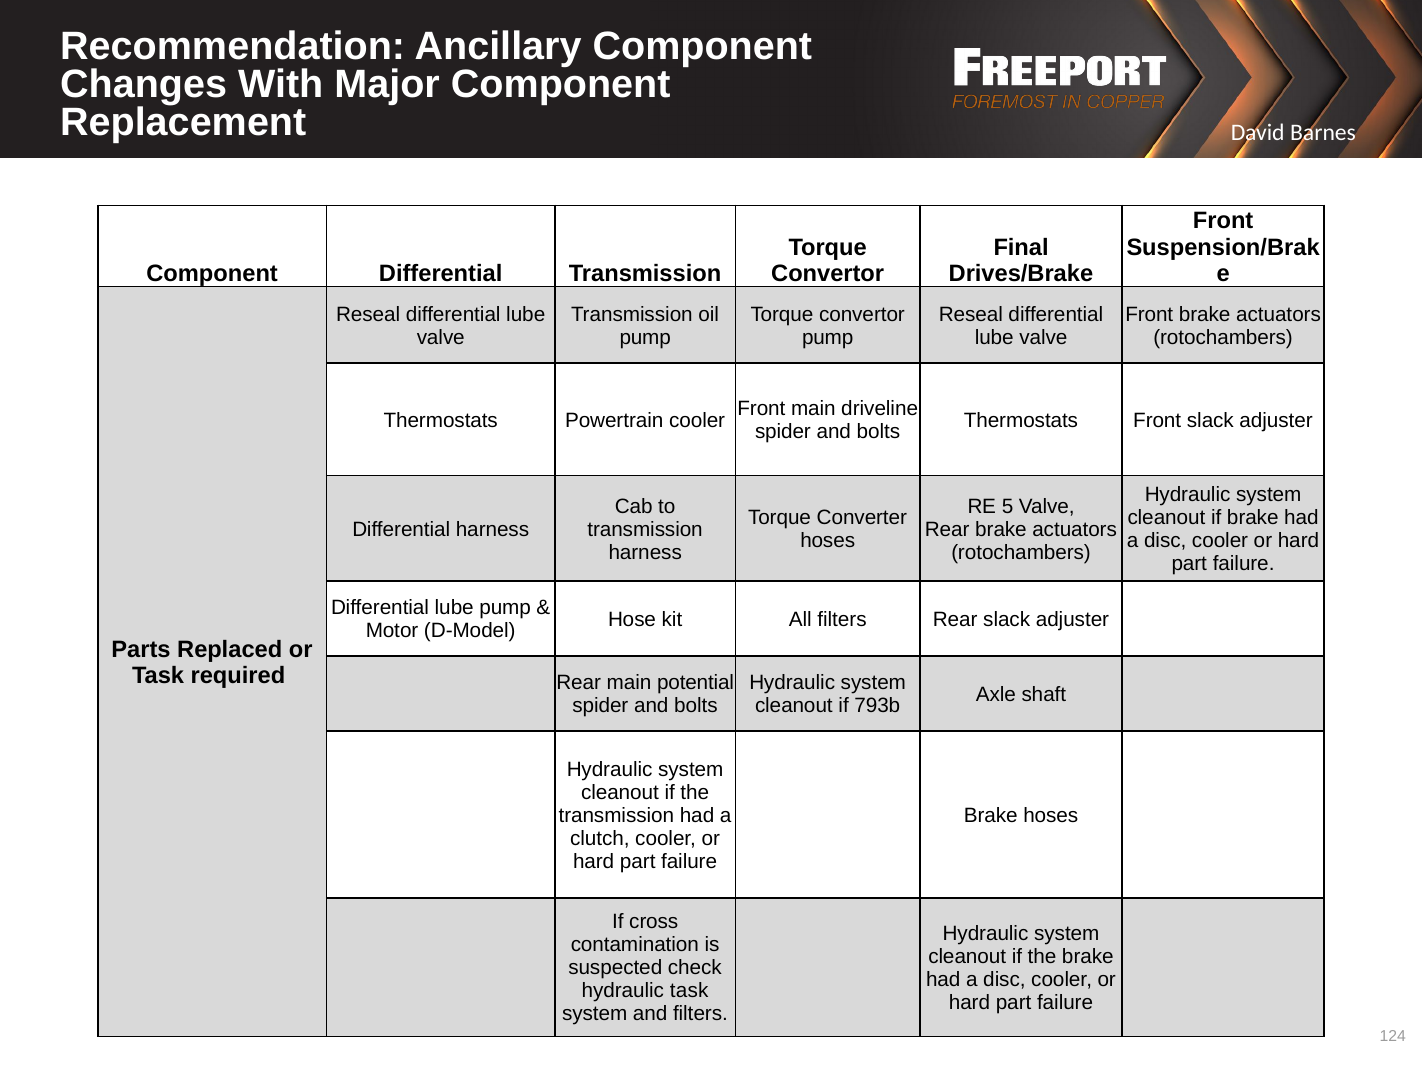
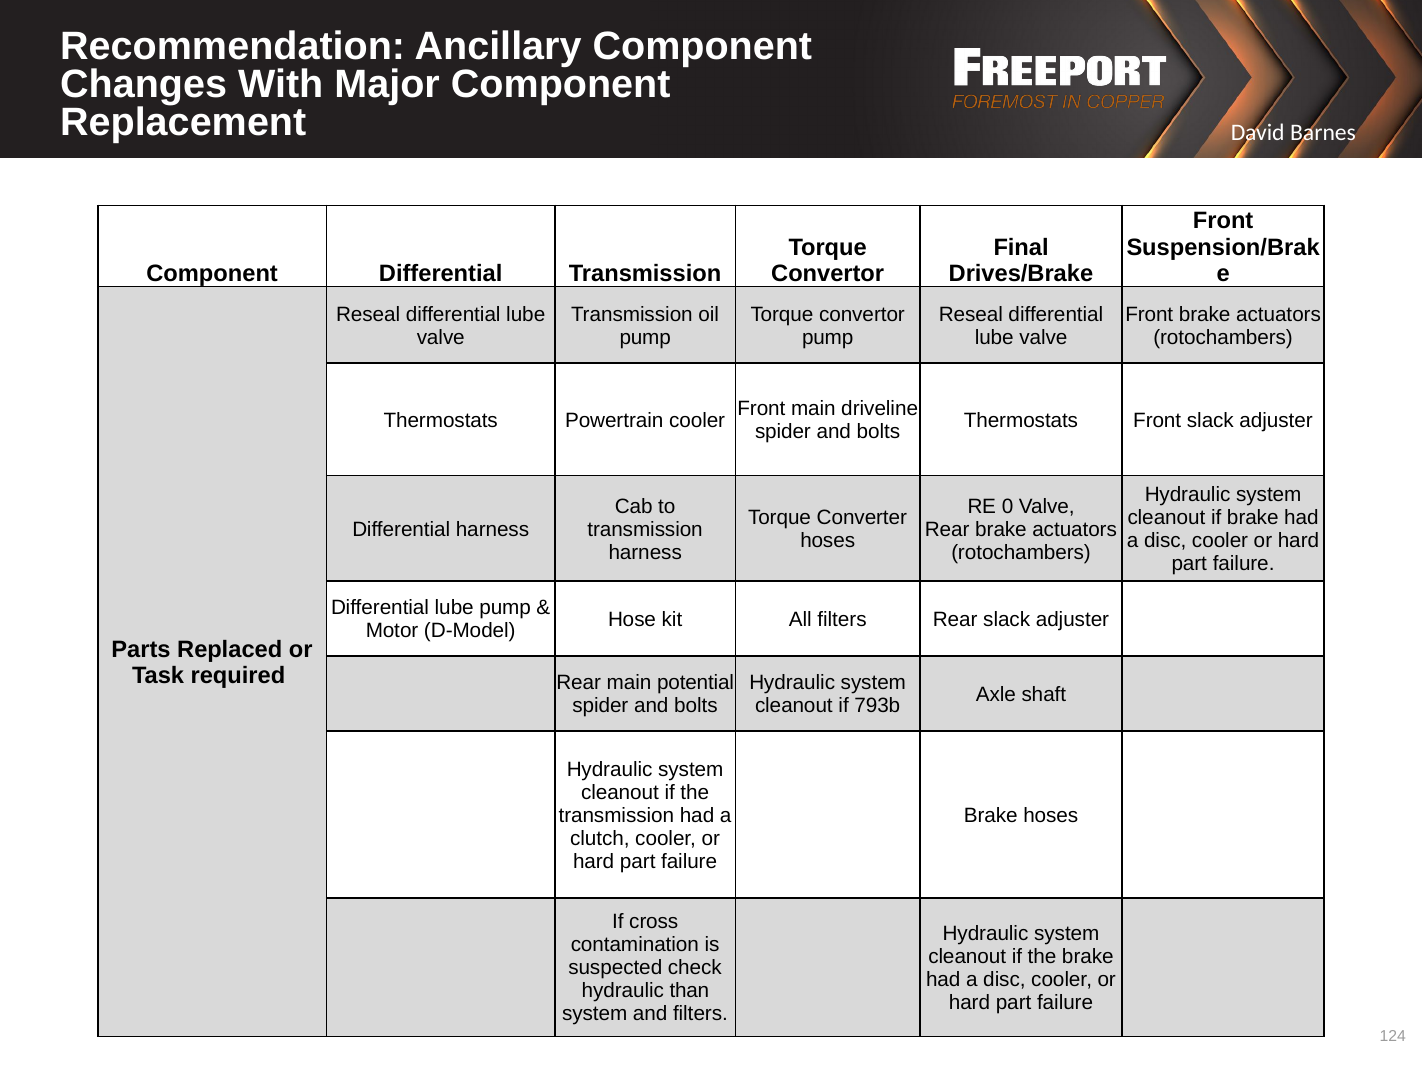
5: 5 -> 0 (1008, 506)
hydraulic task: task -> than (689, 991)
